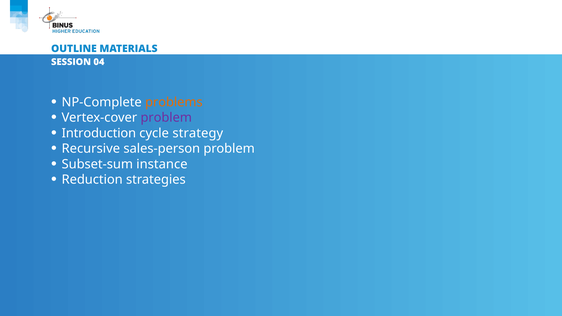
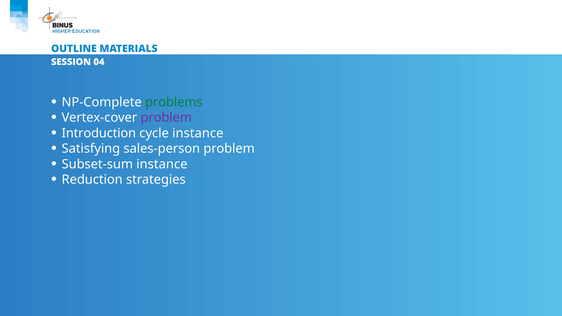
problems colour: orange -> green (174, 102)
cycle strategy: strategy -> instance (198, 133)
Recursive: Recursive -> Satisfying (91, 149)
